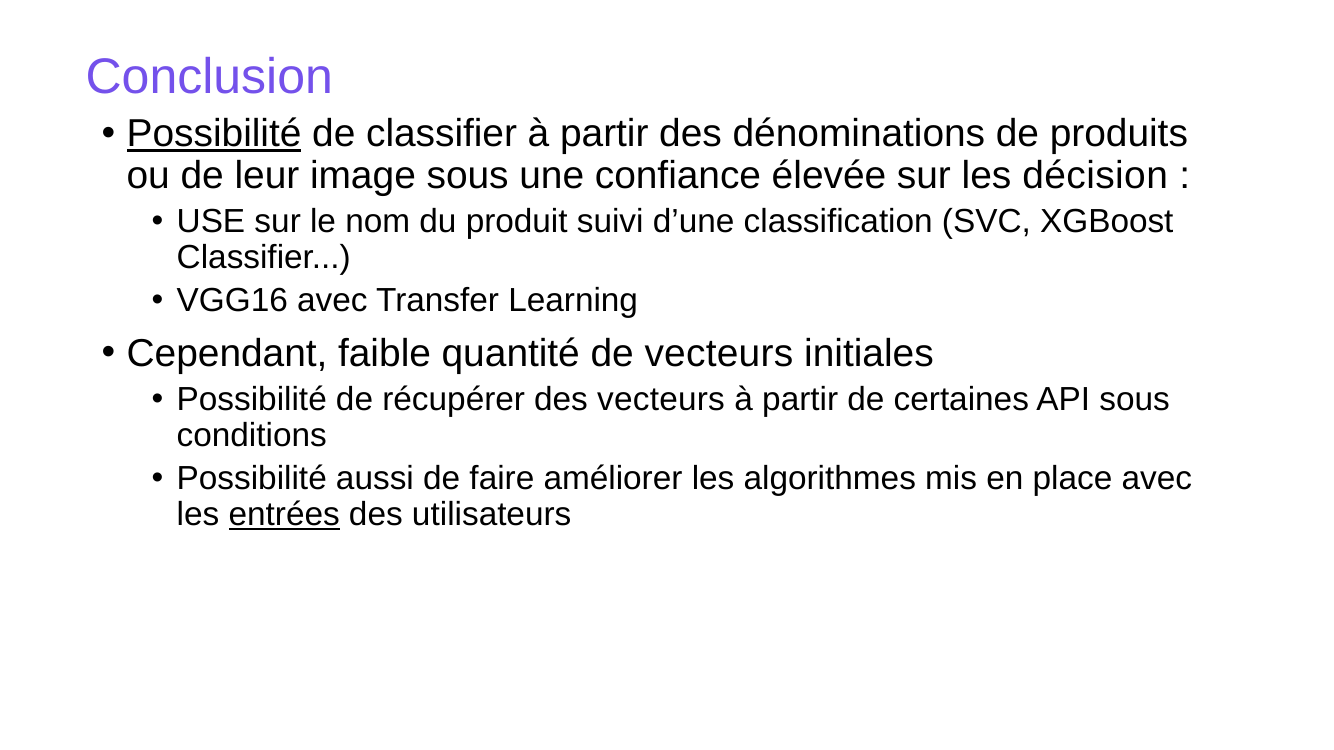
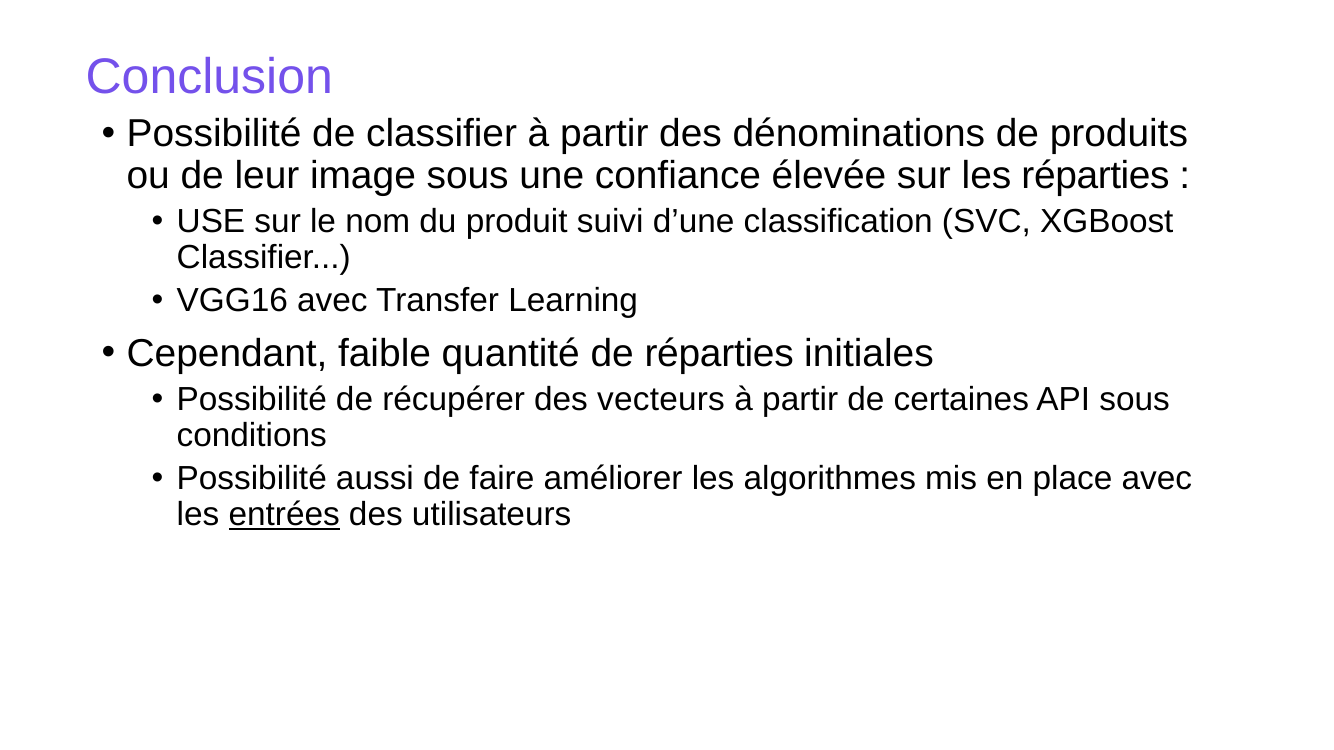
Possibilité underline: present -> none (214, 134)
les décision: décision -> réparties (1096, 176)
de vecteurs: vecteurs -> réparties (719, 354)
